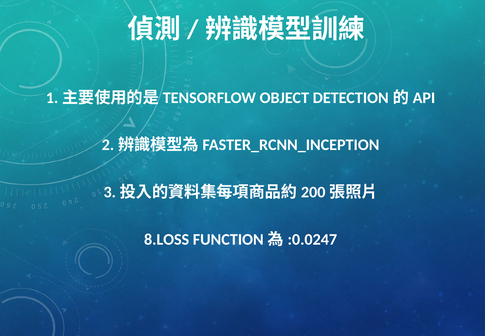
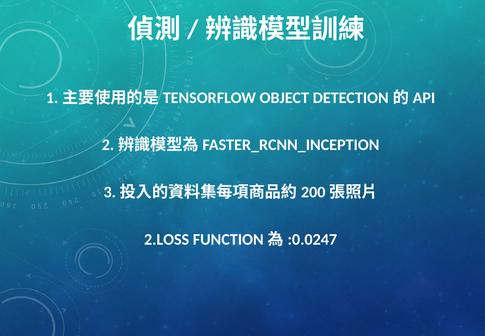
8.LOSS: 8.LOSS -> 2.LOSS (167, 239)
